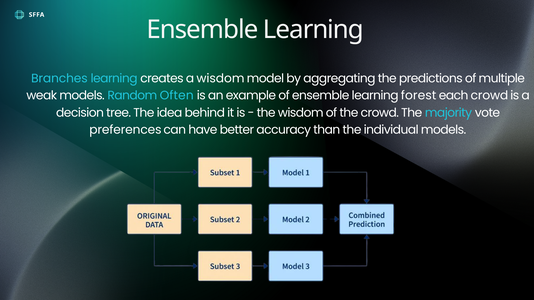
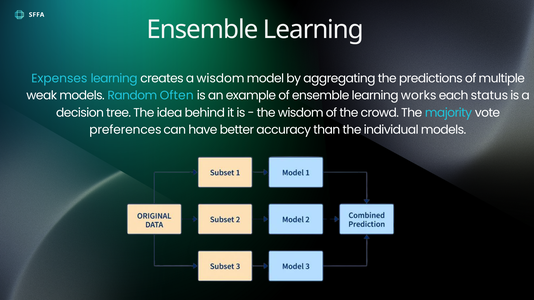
Branches: Branches -> Expenses (59, 79)
forest: forest -> works (419, 96)
each crowd: crowd -> status (489, 96)
